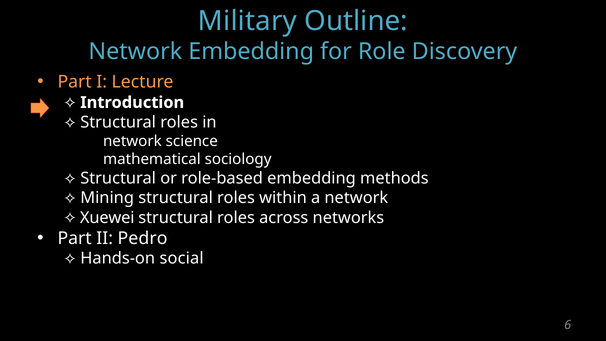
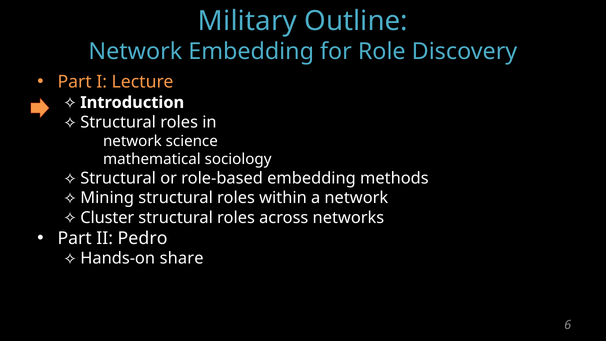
Xuewei: Xuewei -> Cluster (107, 218)
social: social -> share (182, 258)
